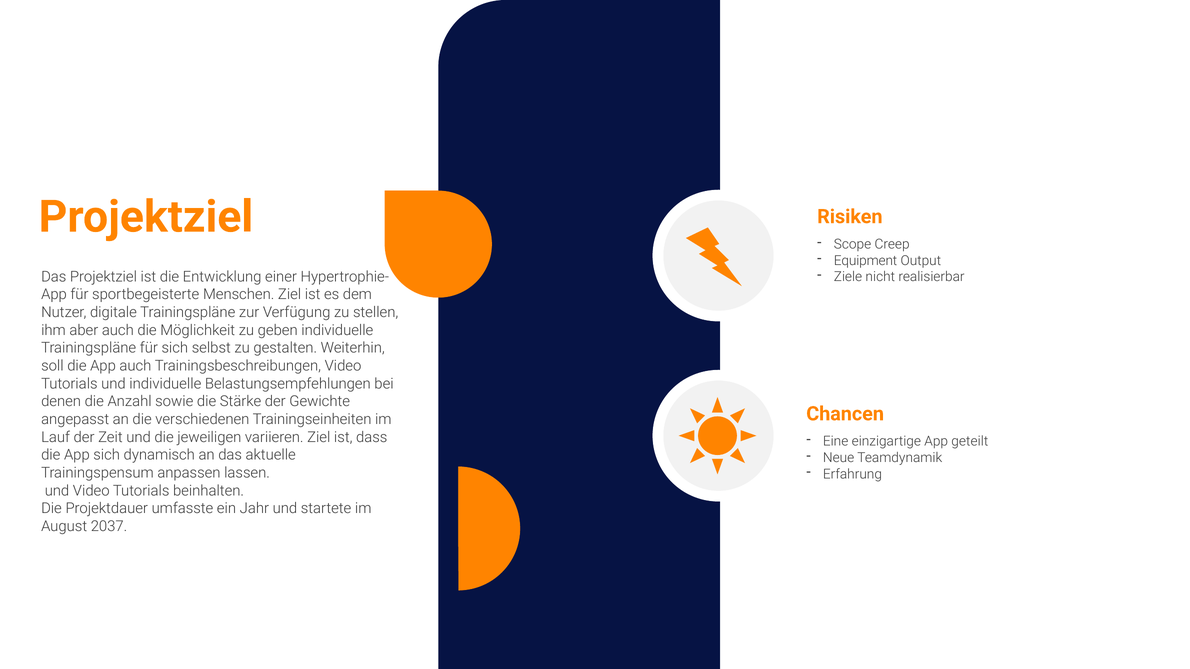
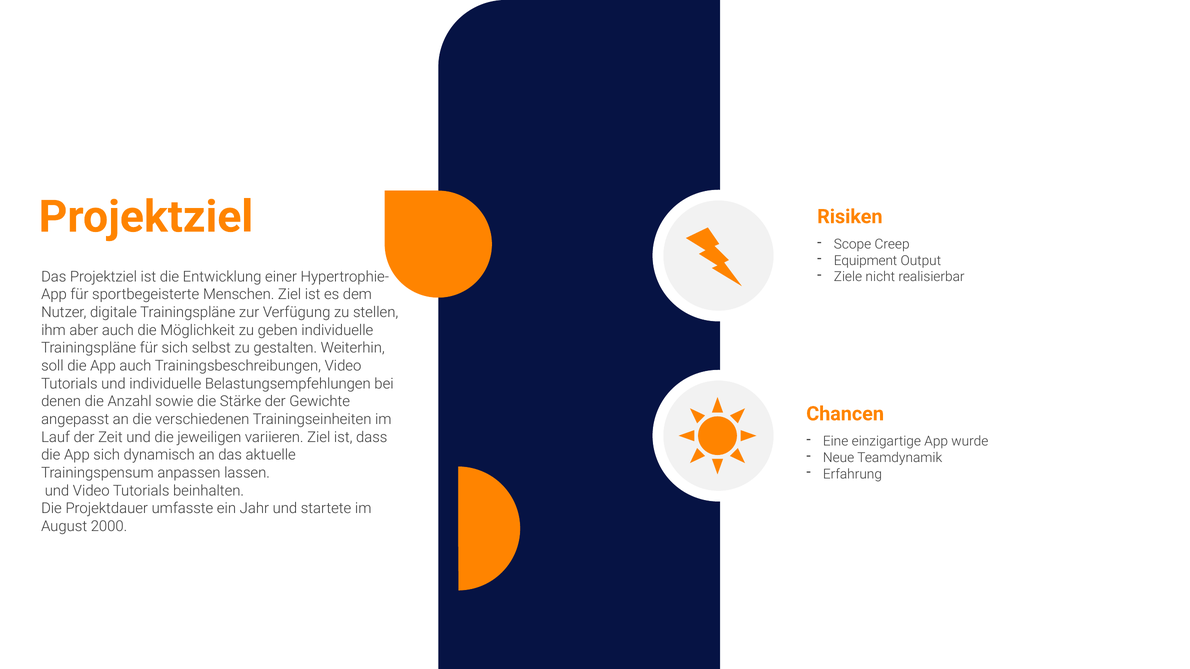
geteilt: geteilt -> wurde (970, 442)
2037: 2037 -> 2000 (109, 527)
